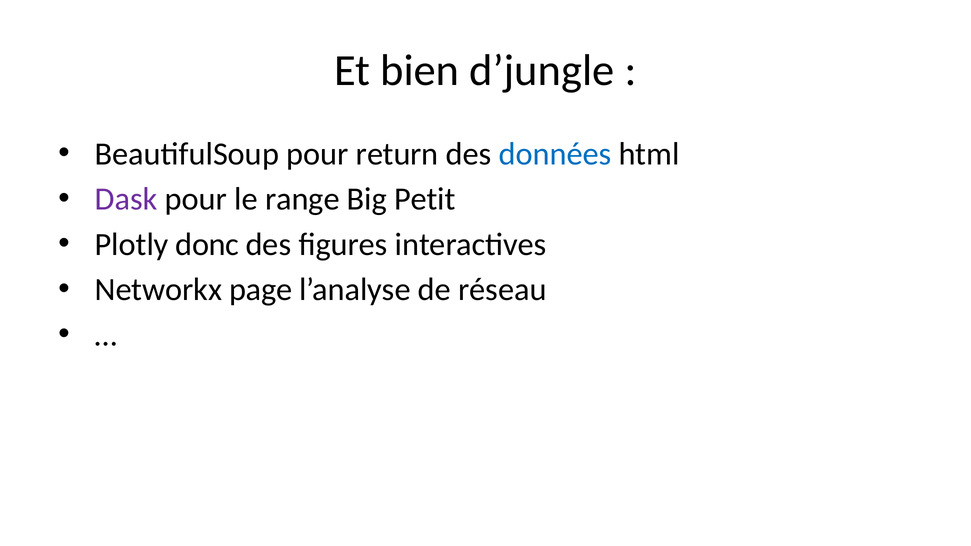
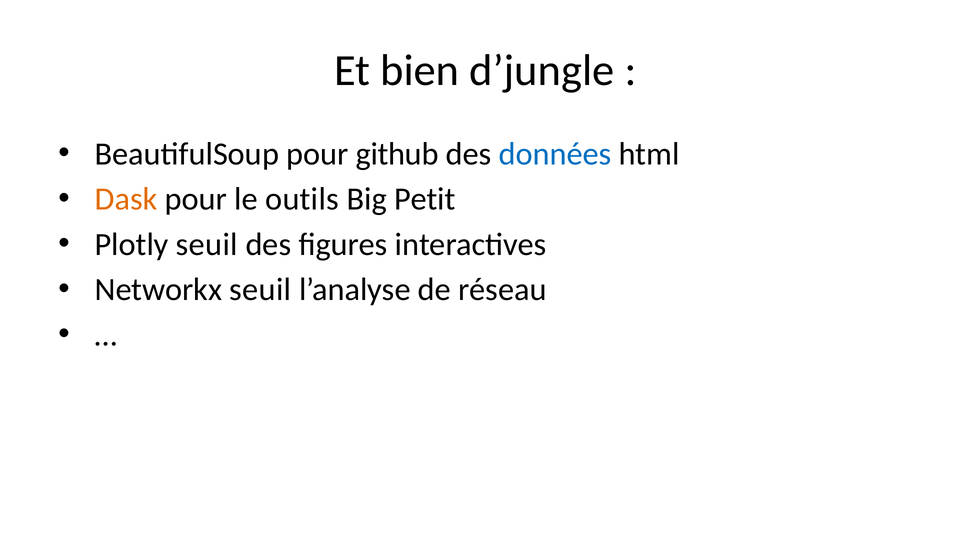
return: return -> github (397, 154)
Dask colour: purple -> orange (126, 199)
range: range -> outils (302, 199)
Plotly donc: donc -> seuil (207, 245)
Networkx page: page -> seuil (260, 290)
